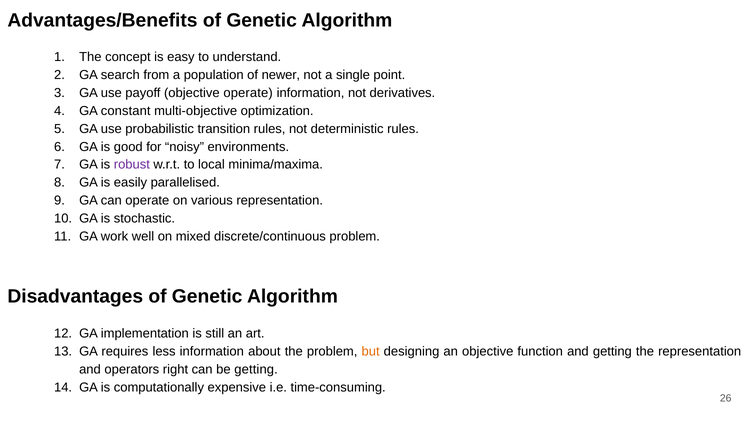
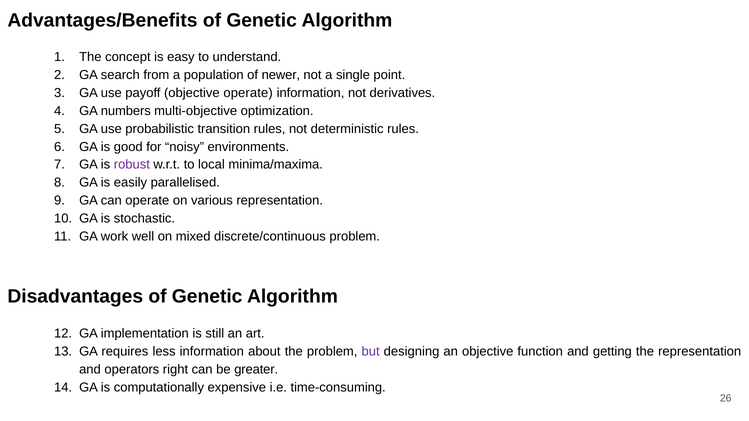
constant: constant -> numbers (126, 111)
but colour: orange -> purple (371, 352)
be getting: getting -> greater (256, 370)
